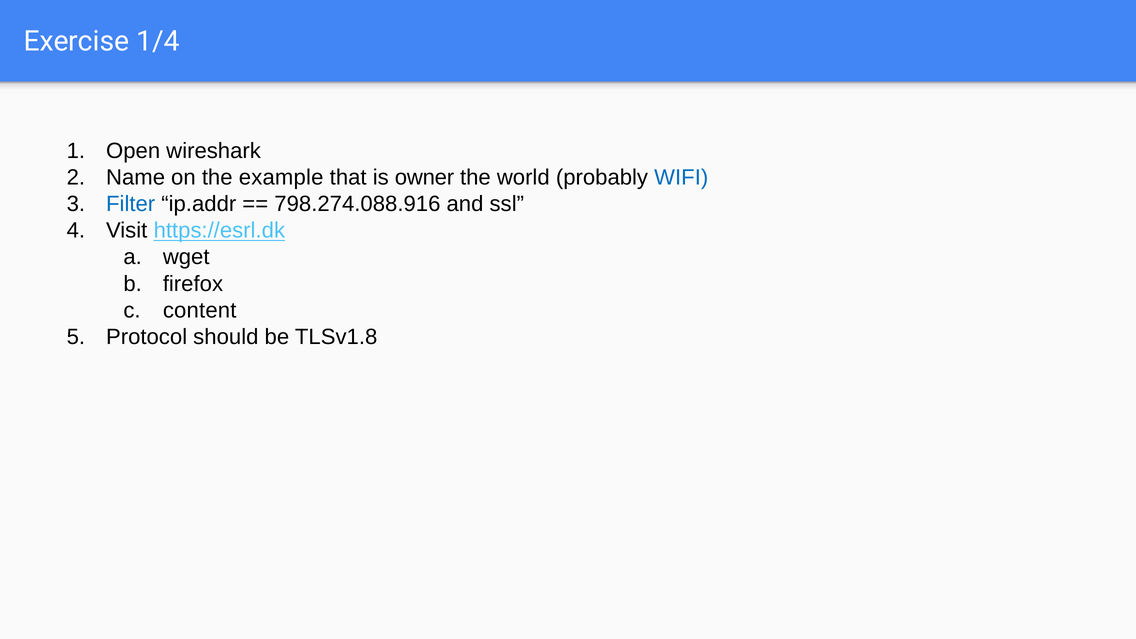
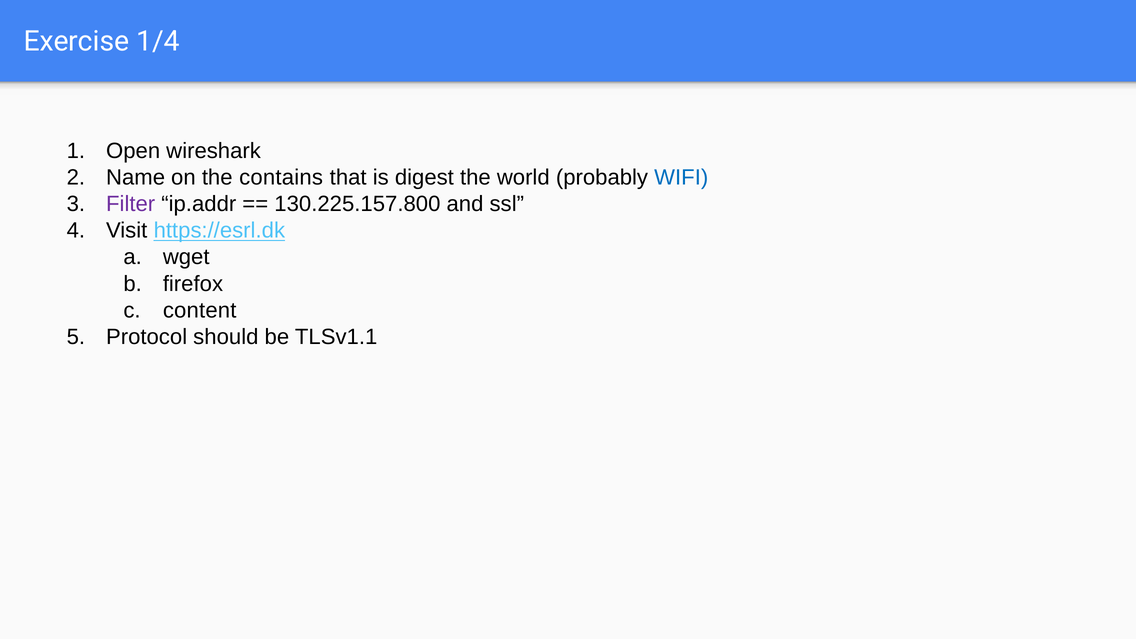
example: example -> contains (281, 178)
owner: owner -> digest (424, 178)
Filter colour: blue -> purple (131, 204)
798.274.088.916: 798.274.088.916 -> 130.225.157.800 (357, 204)
TLSv1.8: TLSv1.8 -> TLSv1.1 (336, 337)
